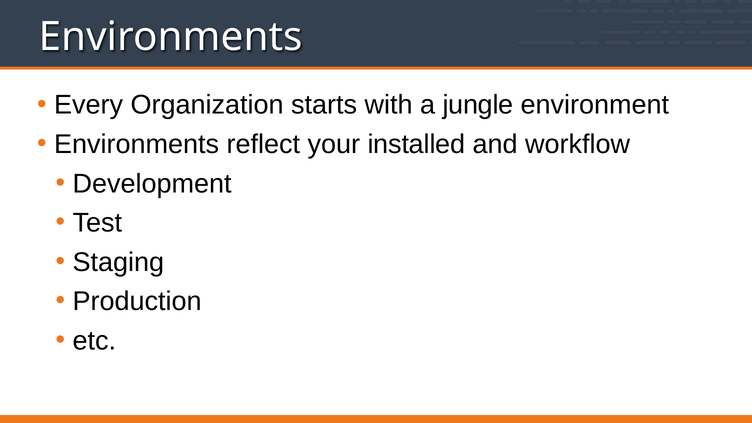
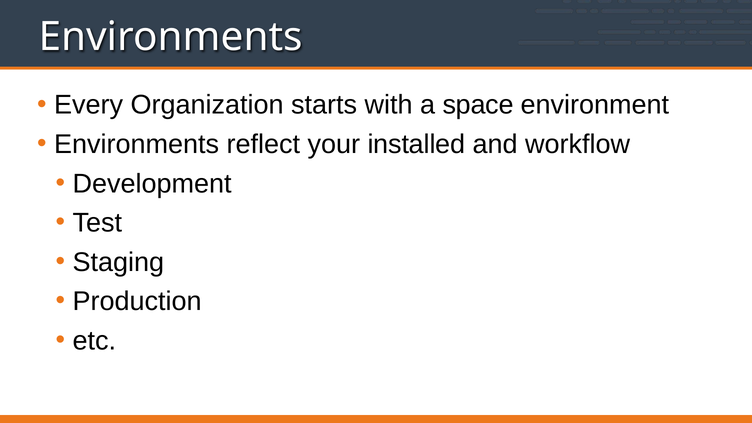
jungle: jungle -> space (478, 105)
